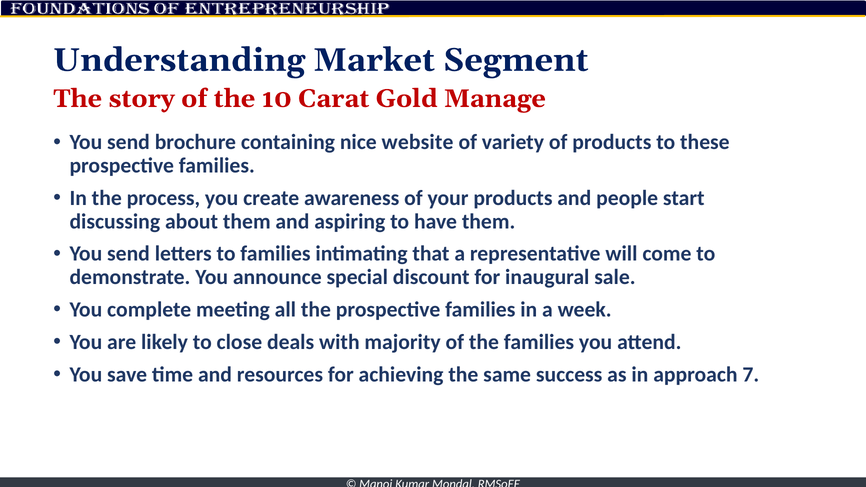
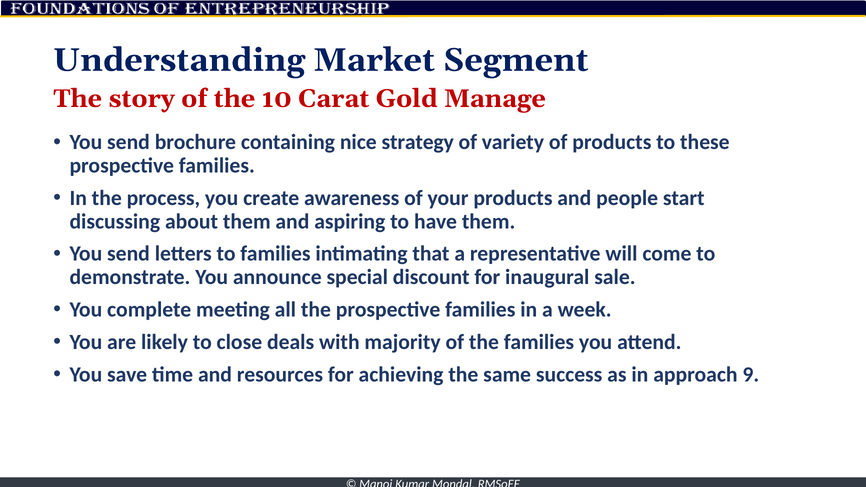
website: website -> strategy (418, 142)
7: 7 -> 9 (751, 374)
